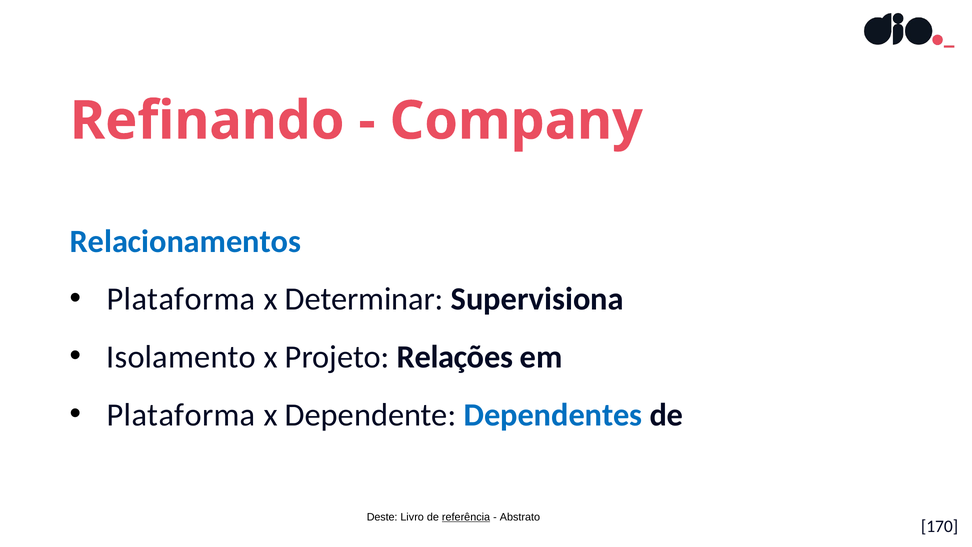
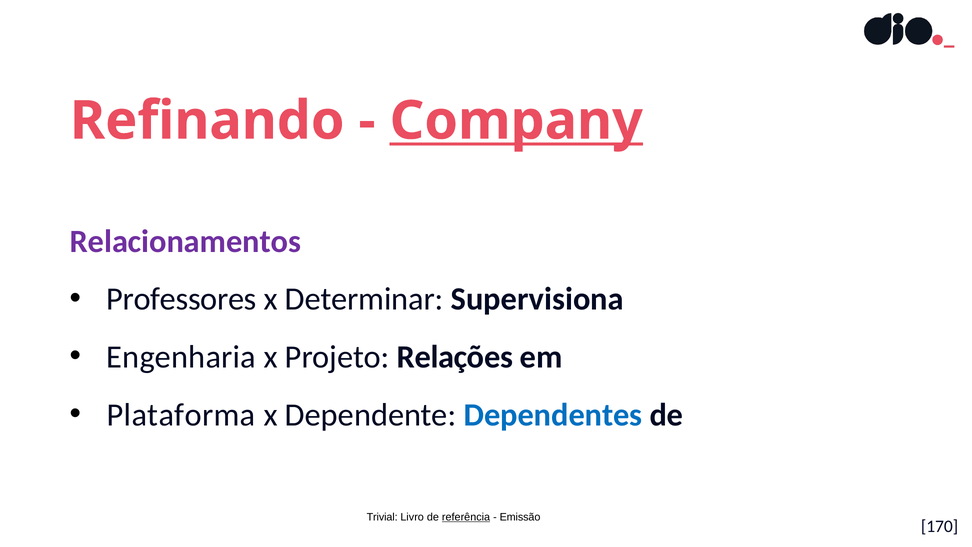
Company underline: none -> present (516, 121)
Relacionamentos colour: blue -> purple (185, 241)
Plataforma: Plataforma -> Professores (181, 299)
Isolamento: Isolamento -> Engenharia (181, 357)
Deste: Deste -> Trivial (382, 517)
Abstrato: Abstrato -> Emissão (520, 517)
